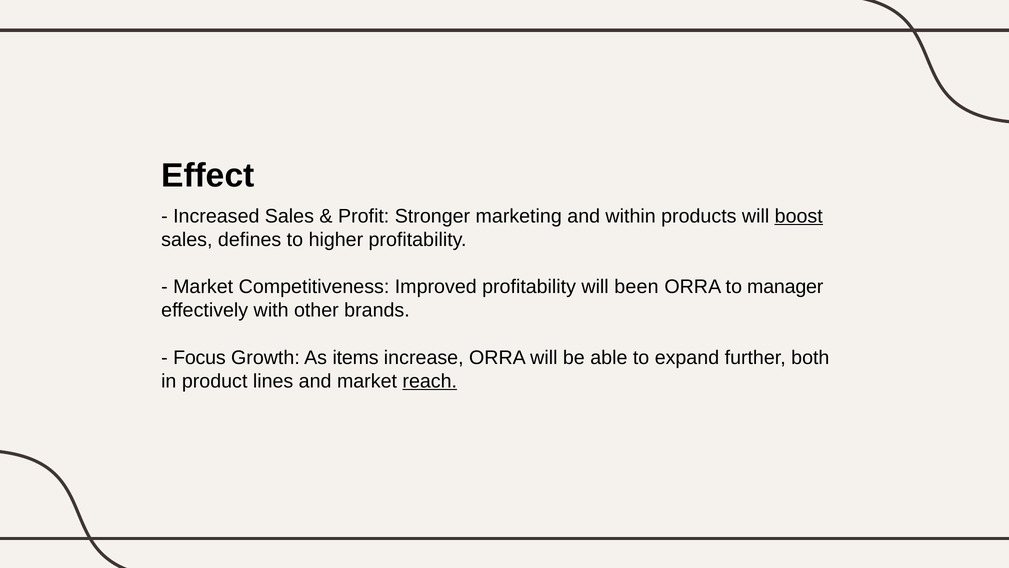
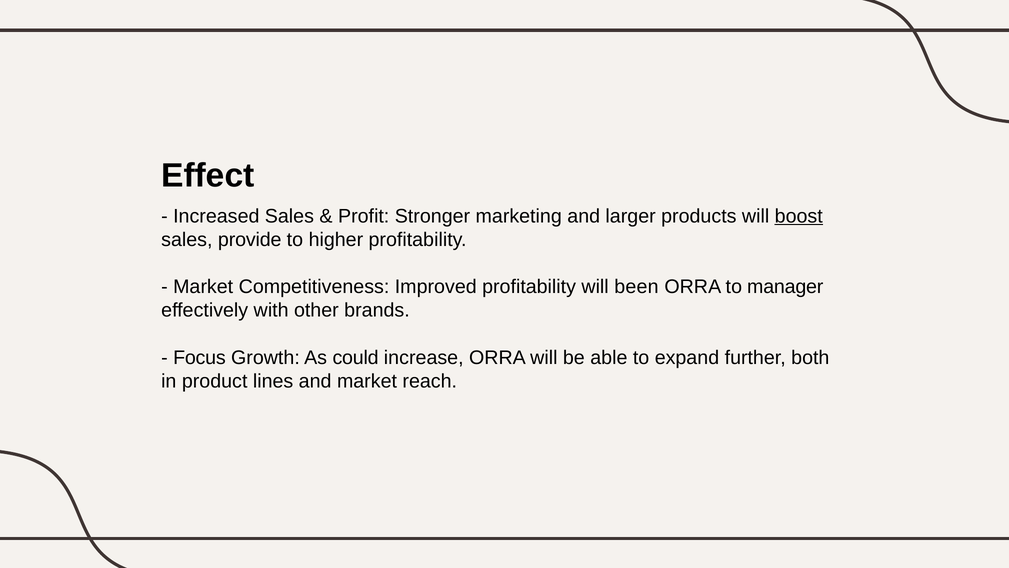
within: within -> larger (631, 216)
defines: defines -> provide (250, 240)
items: items -> could (356, 357)
reach underline: present -> none (430, 381)
